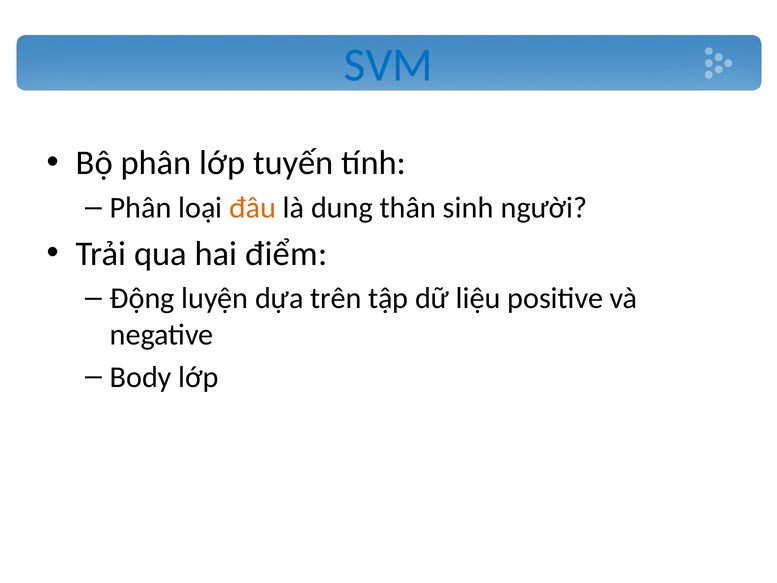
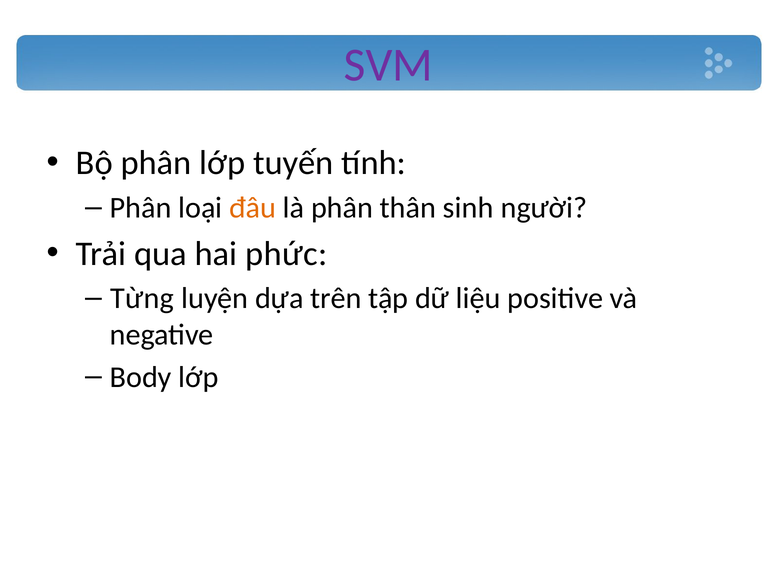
SVM colour: blue -> purple (388, 65)
là dung: dung -> phân (342, 208)
điểm: điểm -> phức (286, 254)
Động: Động -> Từng (142, 298)
